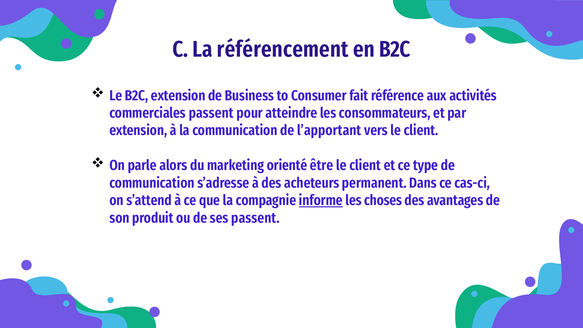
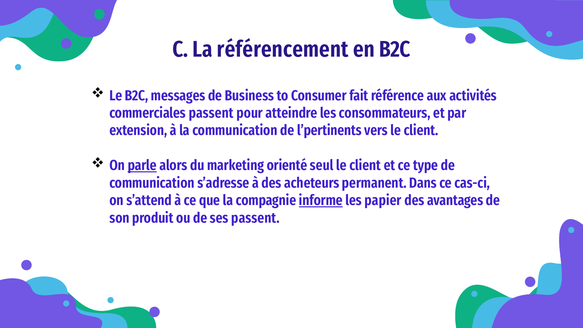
B2C extension: extension -> messages (178, 96)
l’apportant: l’apportant -> l’pertinents (329, 130)
parle underline: none -> present (142, 165)
être: être -> seul (322, 165)
choses: choses -> papier (383, 200)
